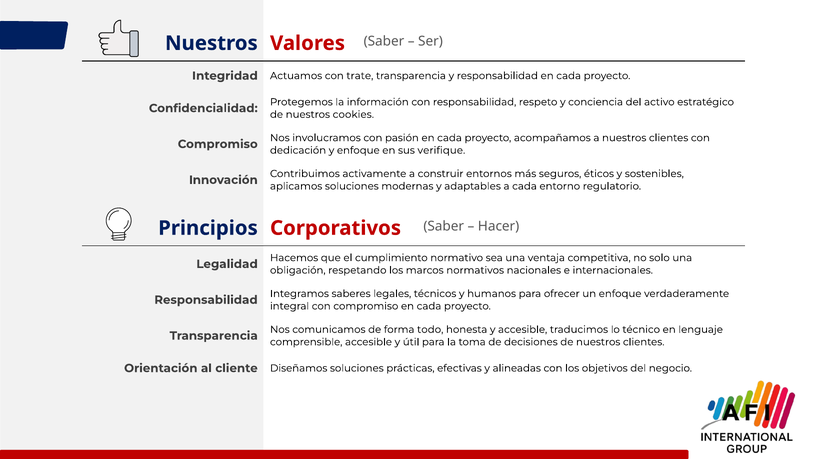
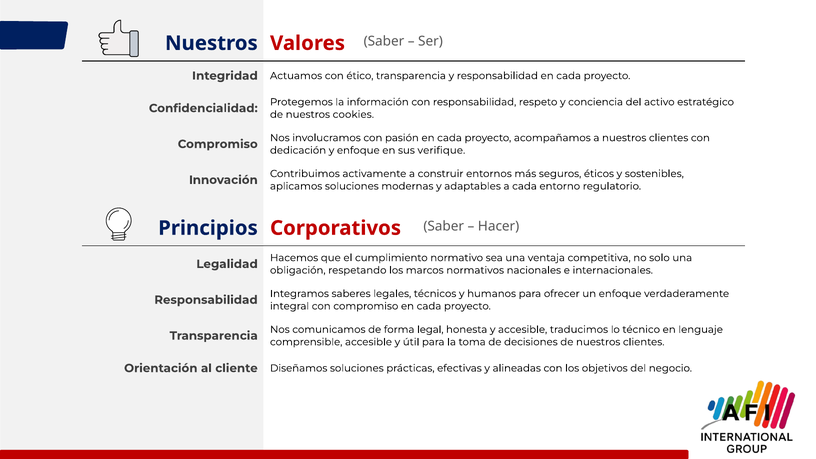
trate: trate -> ético (360, 76)
todo: todo -> legal (430, 329)
